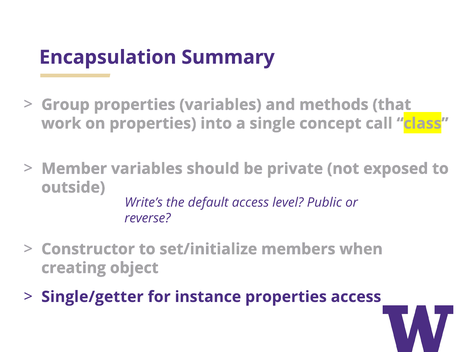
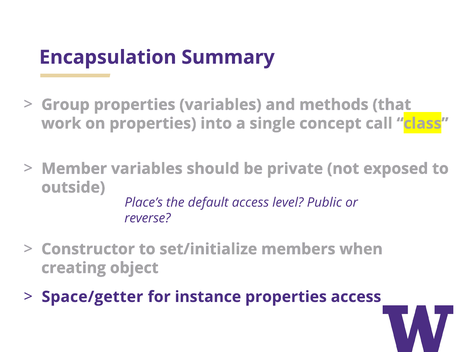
Write’s: Write’s -> Place’s (144, 203)
Single/getter: Single/getter -> Space/getter (92, 297)
